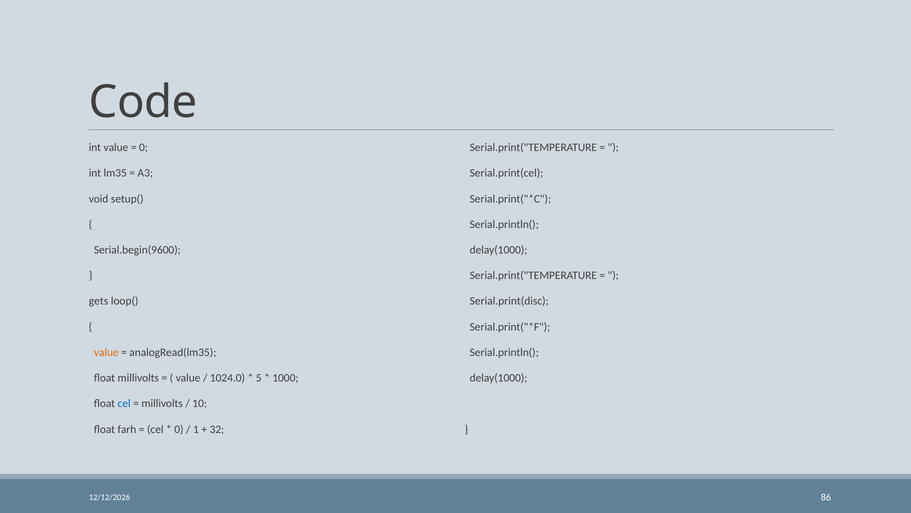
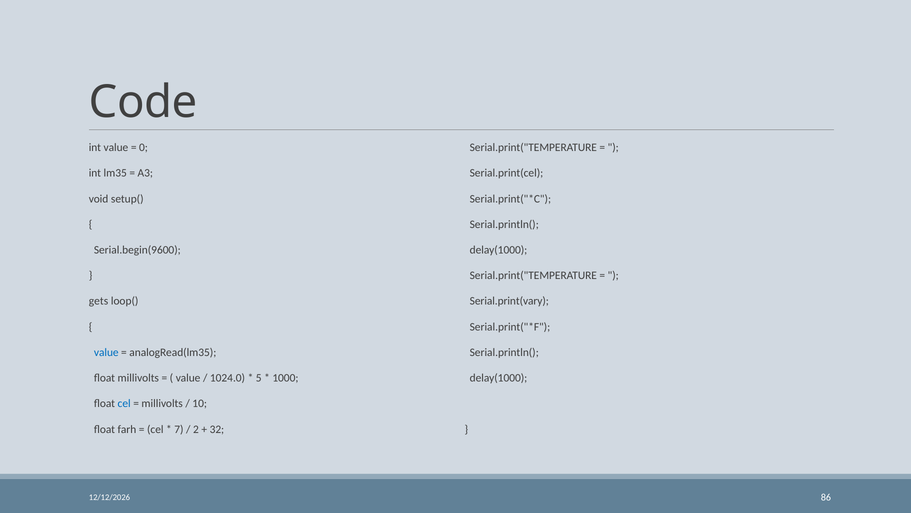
Serial.print(disc: Serial.print(disc -> Serial.print(vary (509, 301)
value colour: orange -> blue (106, 352)
0: 0 -> 7 (179, 429)
1: 1 -> 2 (196, 429)
